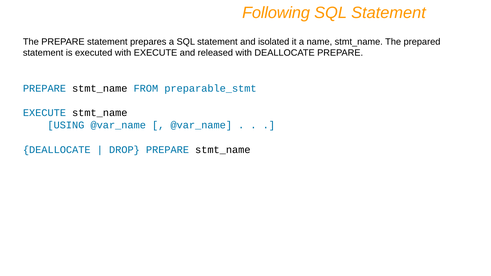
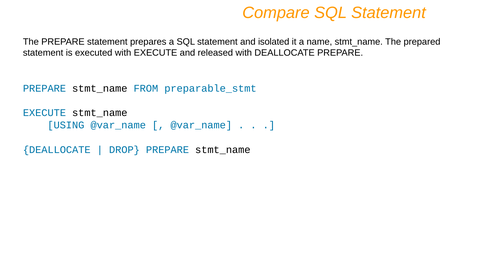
Following: Following -> Compare (276, 13)
